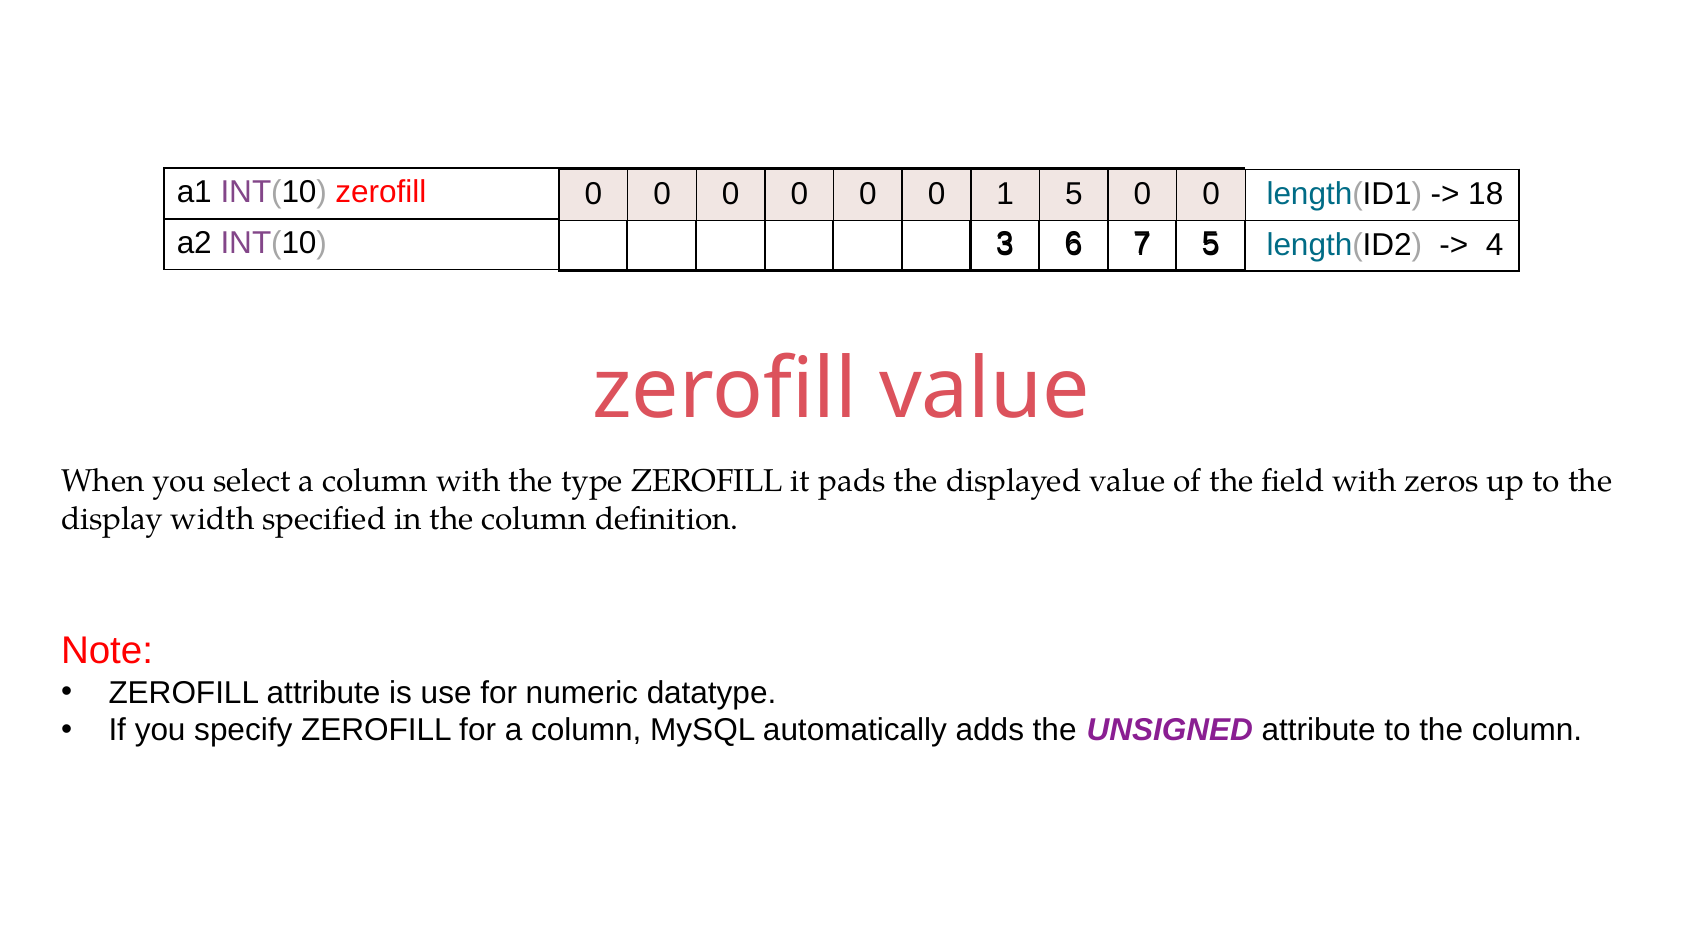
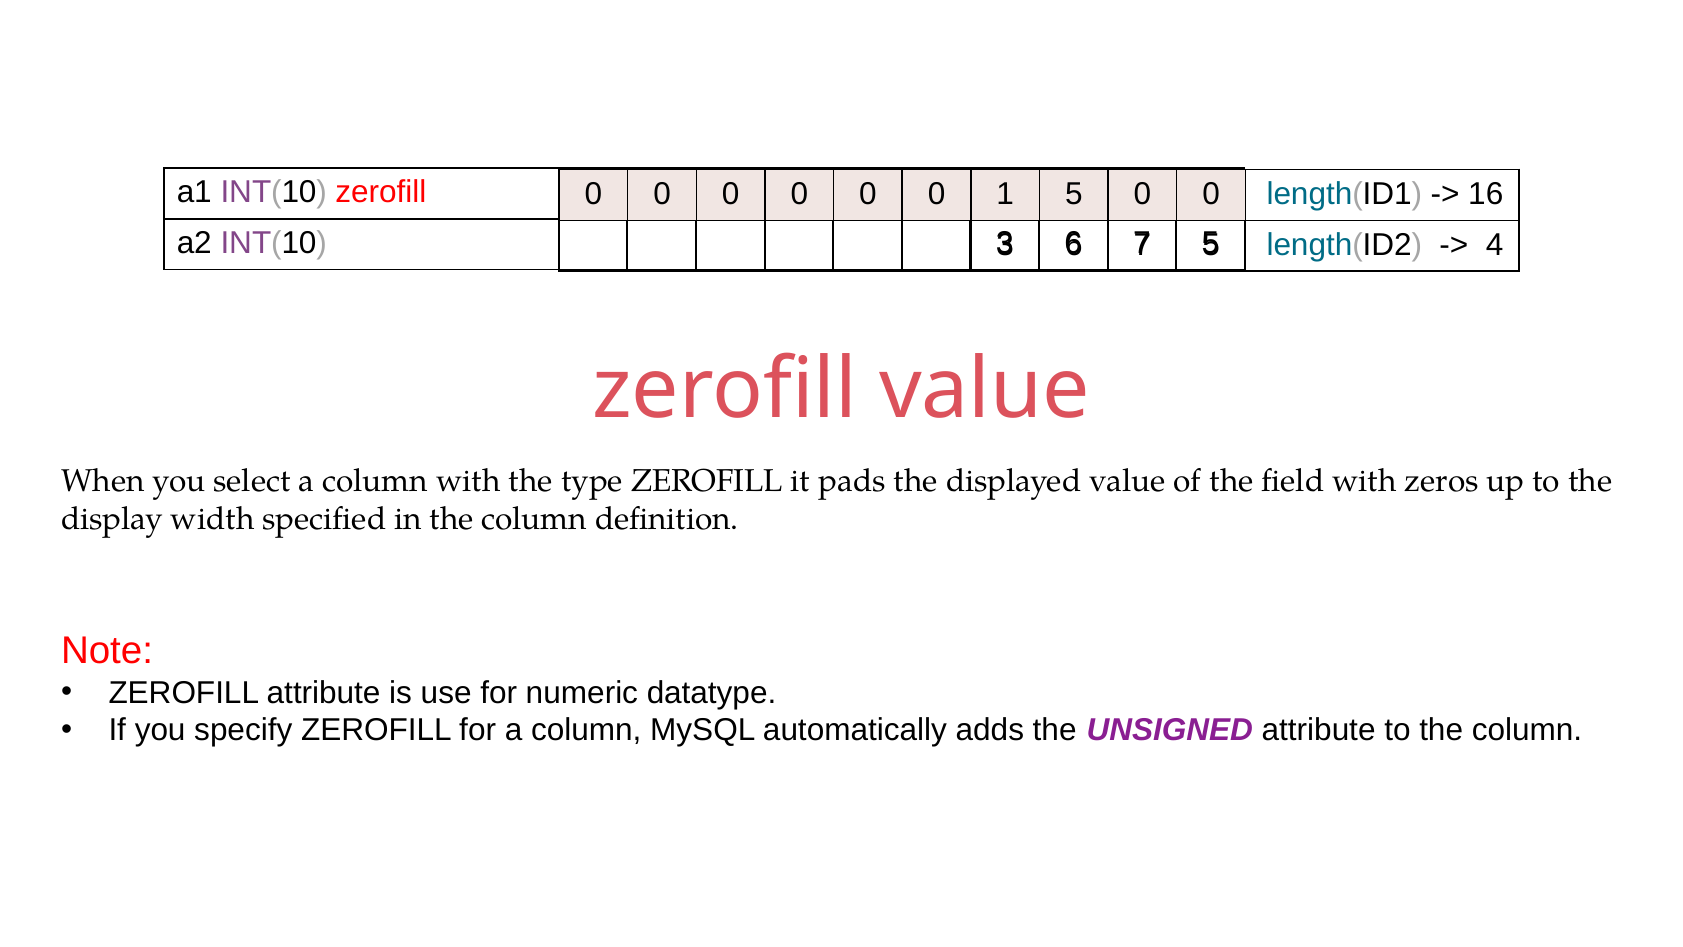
18: 18 -> 16 (1486, 194)
